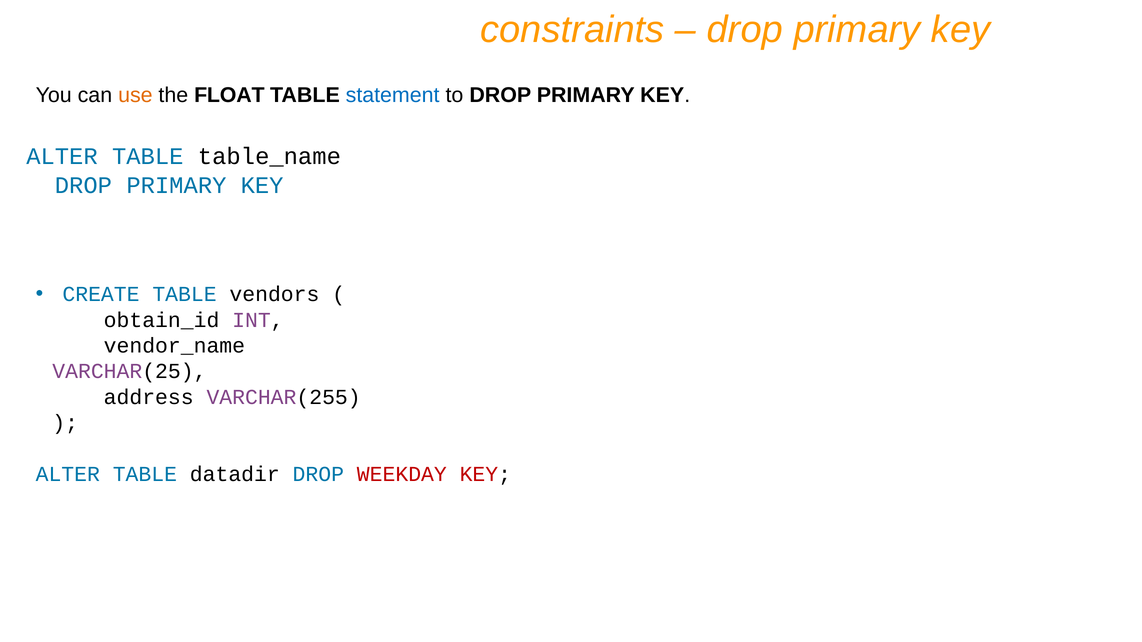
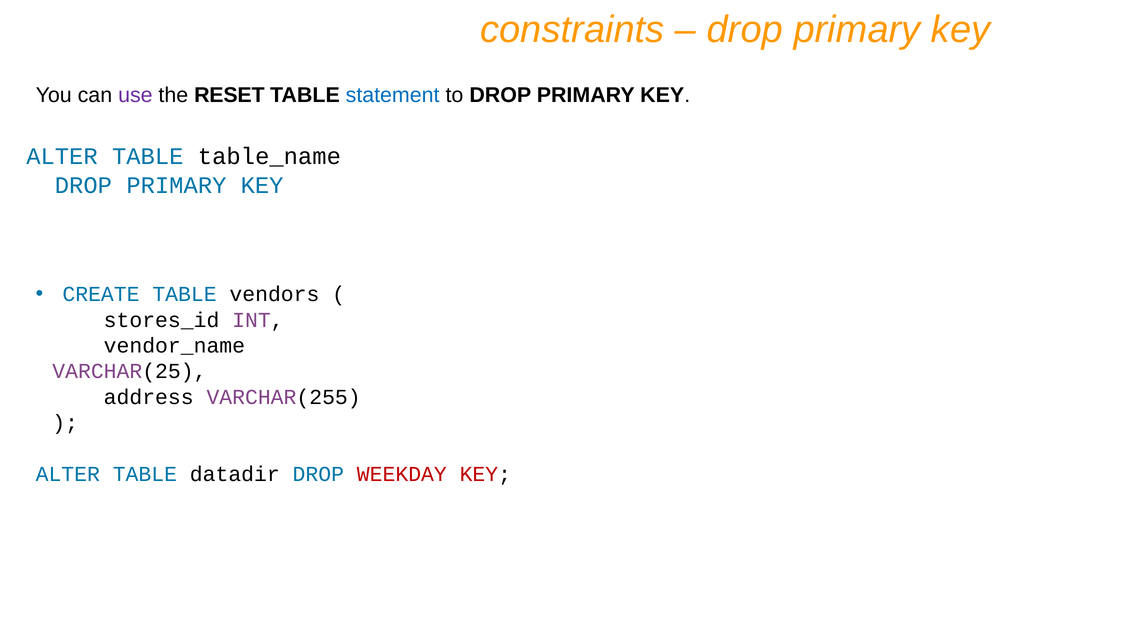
use colour: orange -> purple (135, 95)
FLOAT: FLOAT -> RESET (229, 95)
obtain_id: obtain_id -> stores_id (162, 320)
